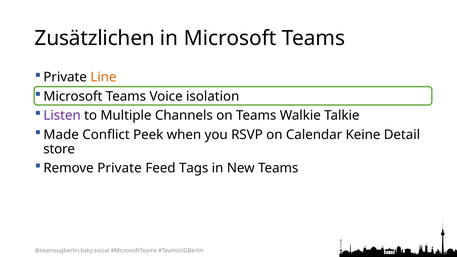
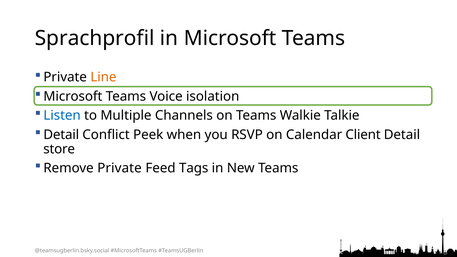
Zusätzlichen: Zusätzlichen -> Sprachprofil (95, 38)
Listen colour: purple -> blue (62, 116)
Made: Made -> Detail (61, 135)
Keine: Keine -> Client (363, 135)
